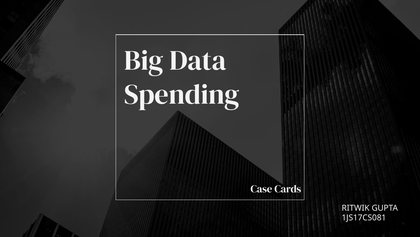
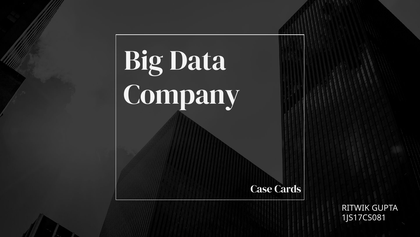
Spending: Spending -> Company (182, 94)
